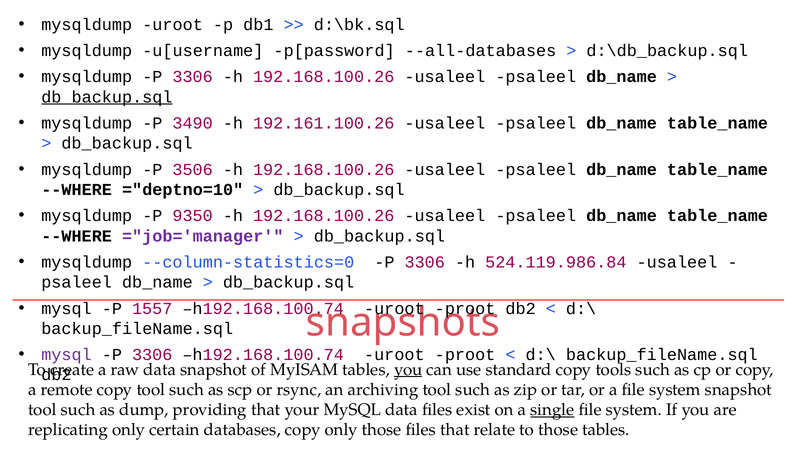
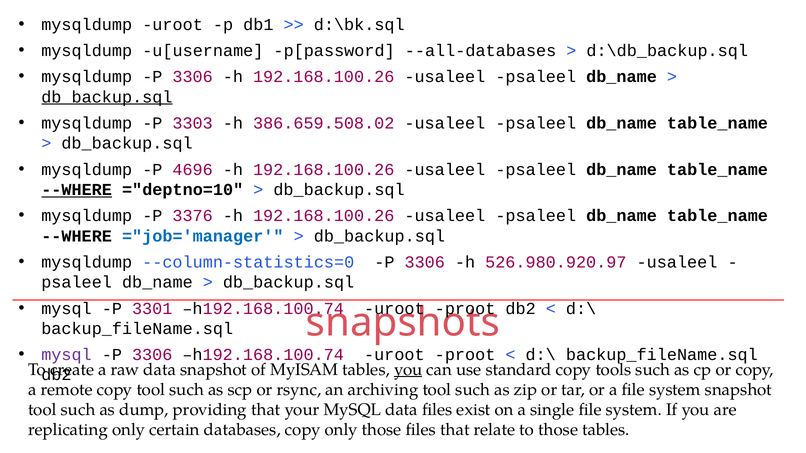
3490: 3490 -> 3303 (193, 123)
192.161.100.26: 192.161.100.26 -> 386.659.508.02 (324, 123)
3506: 3506 -> 4696 (193, 170)
--WHERE underline: none -> present (77, 190)
9350: 9350 -> 3376 (193, 216)
="job='manager colour: purple -> blue (203, 236)
524.119.986.84: 524.119.986.84 -> 526.980.920.97 (556, 262)
1557: 1557 -> 3301 (152, 309)
single underline: present -> none (552, 410)
